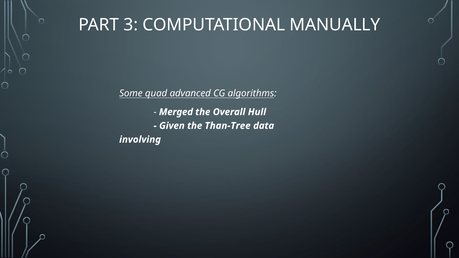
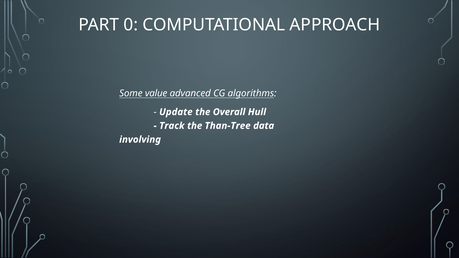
3: 3 -> 0 (131, 25)
MANUALLY: MANUALLY -> APPROACH (335, 25)
quad: quad -> value (156, 93)
Merged: Merged -> Update (176, 112)
Given: Given -> Track (172, 126)
